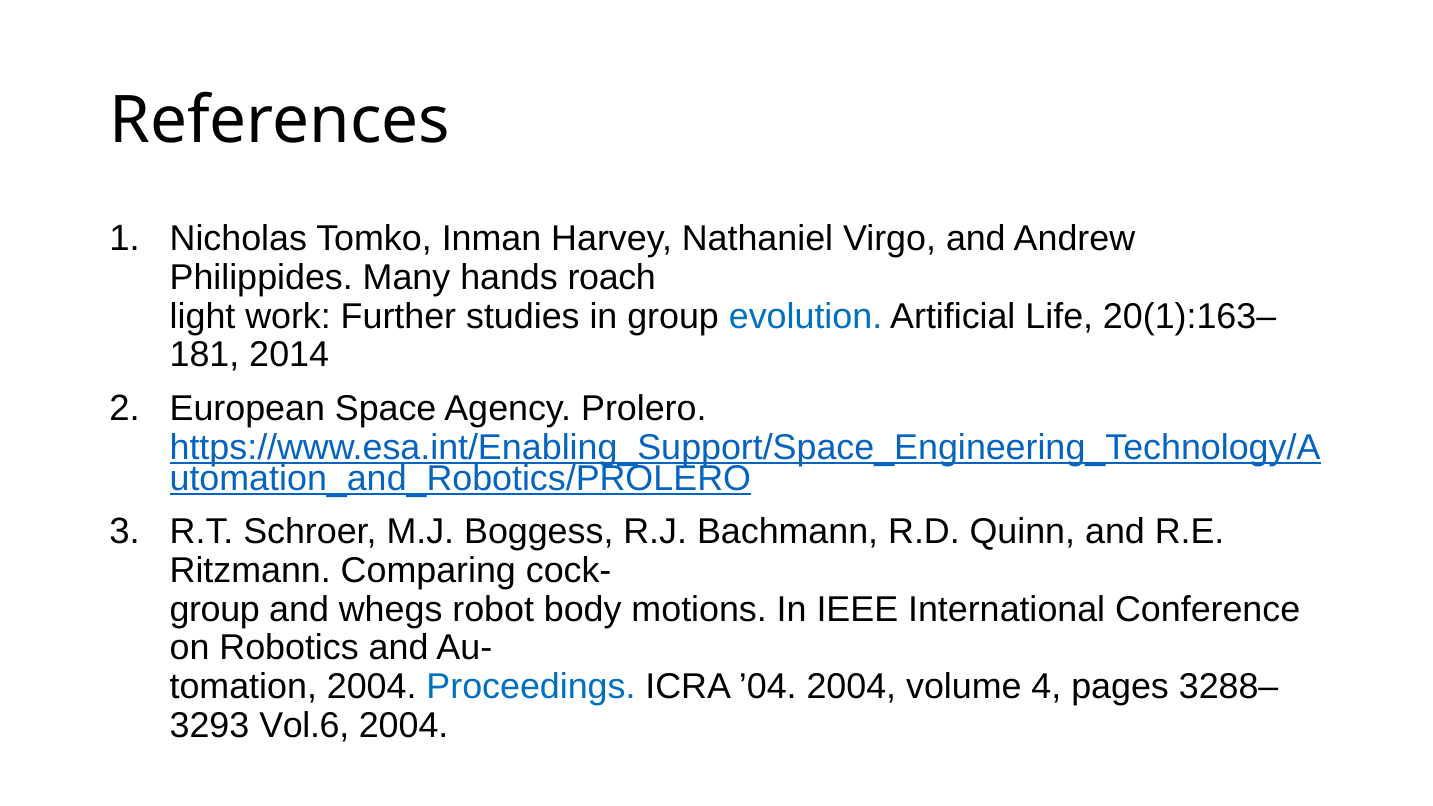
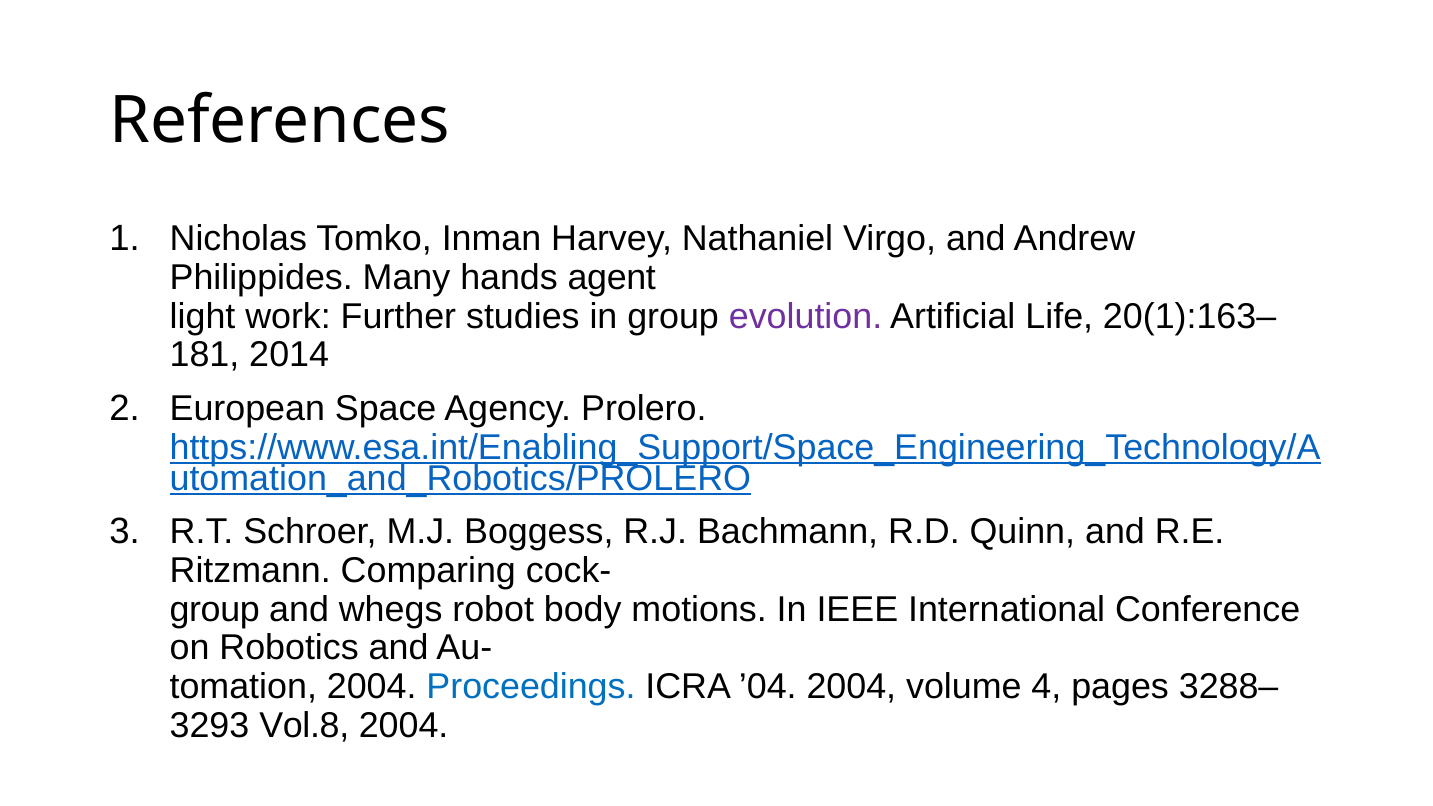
roach: roach -> agent (612, 278)
evolution colour: blue -> purple (806, 316)
Vol.6: Vol.6 -> Vol.8 (304, 725)
